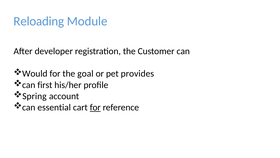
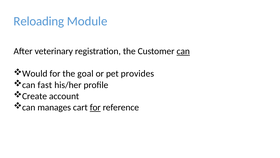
developer: developer -> veterinary (54, 51)
can underline: none -> present (183, 51)
first: first -> fast (45, 85)
Spring: Spring -> Create (35, 96)
essential: essential -> manages (54, 107)
